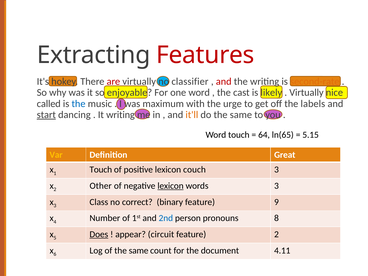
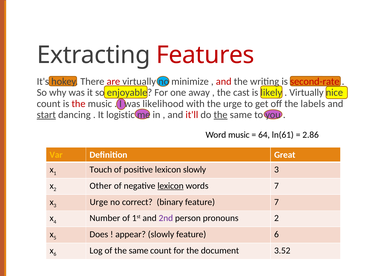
classifier: classifier -> minimize (190, 82)
second-rate colour: orange -> red (315, 82)
one word: word -> away (199, 93)
called: called -> count (49, 104)
the colour: blue -> red (79, 104)
maximum: maximum -> likelihood (163, 104)
It writing: writing -> logistic (120, 115)
it'll colour: orange -> red (192, 115)
the underline: none -> present (221, 115)
Word touch: touch -> music (239, 135)
ln(65: ln(65 -> ln(61 (283, 135)
5.15: 5.15 -> 2.86 (311, 135)
lexicon couch: couch -> slowly (195, 170)
words 3: 3 -> 7 (276, 186)
3 Class: Class -> Urge (99, 202)
feature 9: 9 -> 7 (276, 202)
2nd colour: blue -> purple (166, 218)
pronouns 8: 8 -> 2 (276, 218)
Does underline: present -> none (99, 234)
appear circuit: circuit -> slowly (161, 234)
feature 2: 2 -> 6 (276, 234)
4.11: 4.11 -> 3.52 (282, 251)
